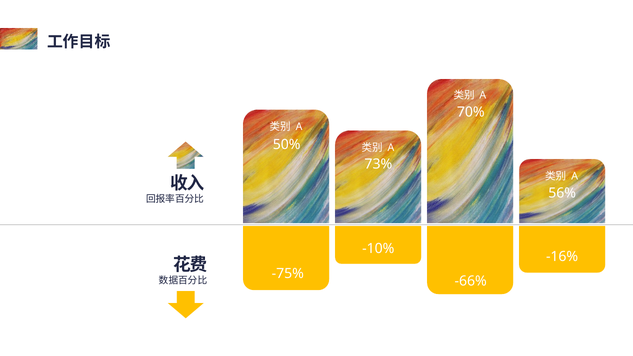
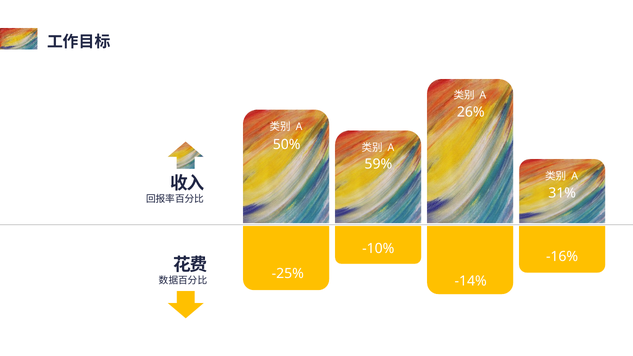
70%: 70% -> 26% (471, 112)
73%: 73% -> 59% (378, 164)
56%: 56% -> 31% (562, 193)
-75%: -75% -> -25% (288, 274)
-66%: -66% -> -14% (471, 281)
